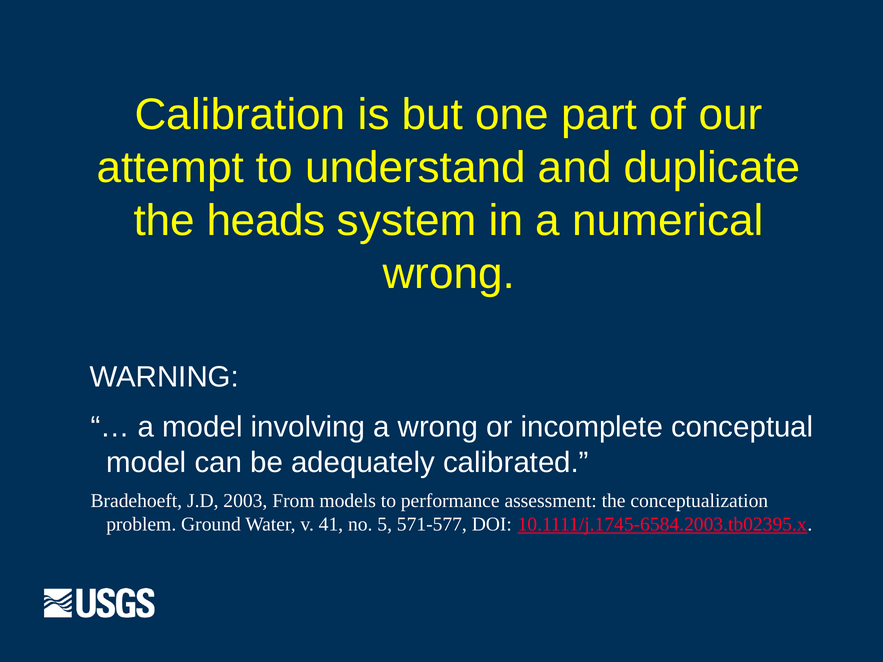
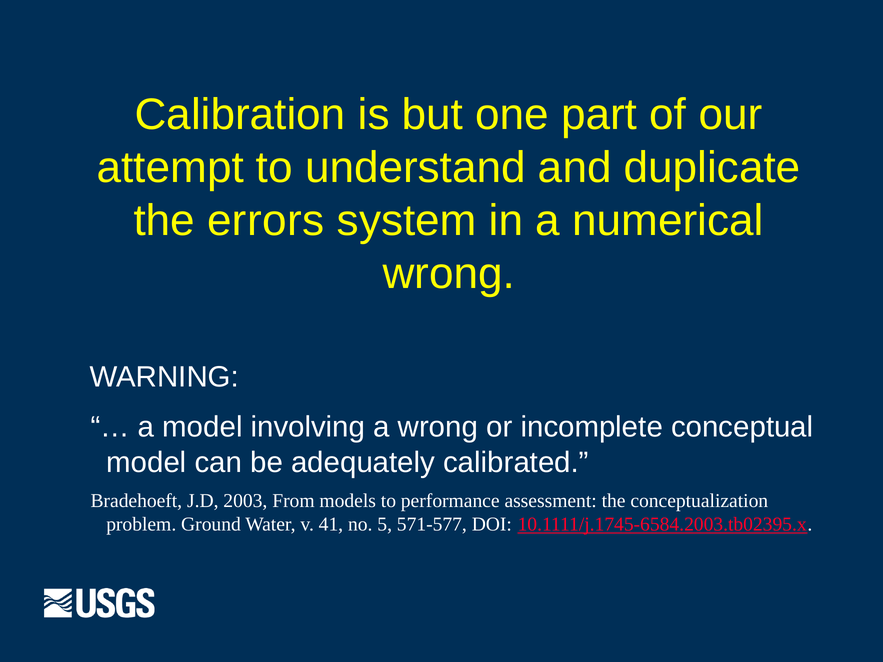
heads: heads -> errors (266, 221)
